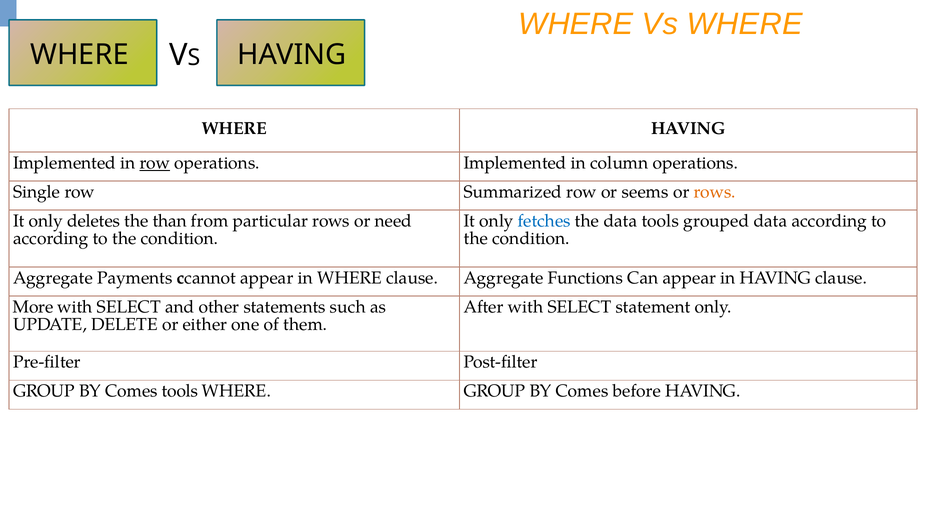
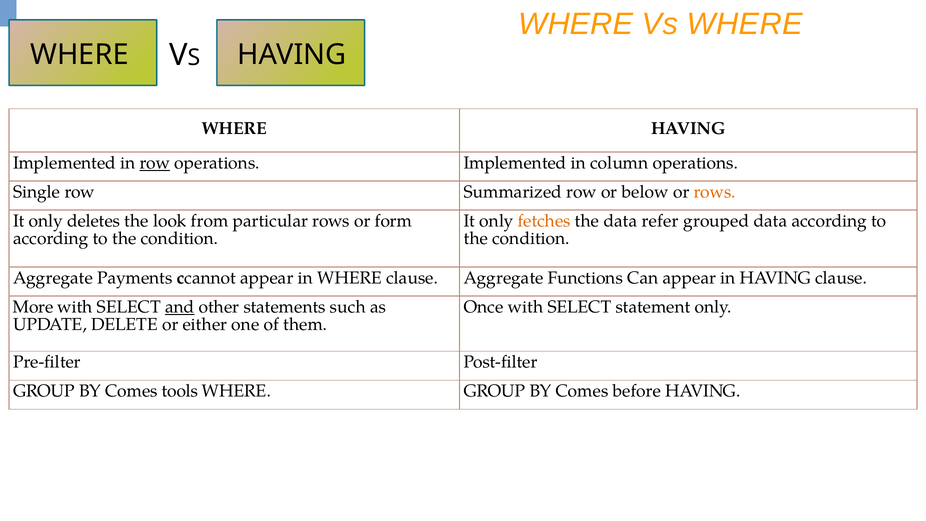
seems: seems -> below (645, 192)
than: than -> look (170, 221)
need: need -> form (393, 221)
fetches colour: blue -> orange (544, 221)
data tools: tools -> refer (660, 221)
and underline: none -> present (180, 307)
After: After -> Once (484, 307)
